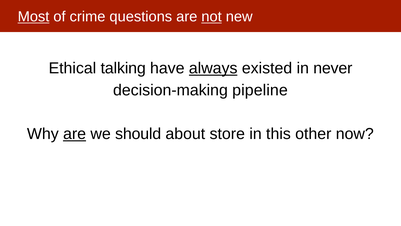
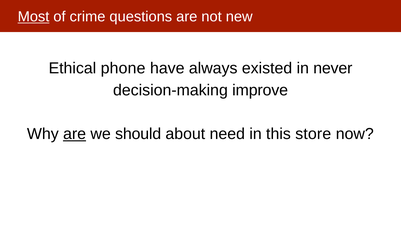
not underline: present -> none (212, 17)
talking: talking -> phone (123, 68)
always underline: present -> none (213, 68)
pipeline: pipeline -> improve (260, 90)
store: store -> need (227, 134)
other: other -> store (313, 134)
